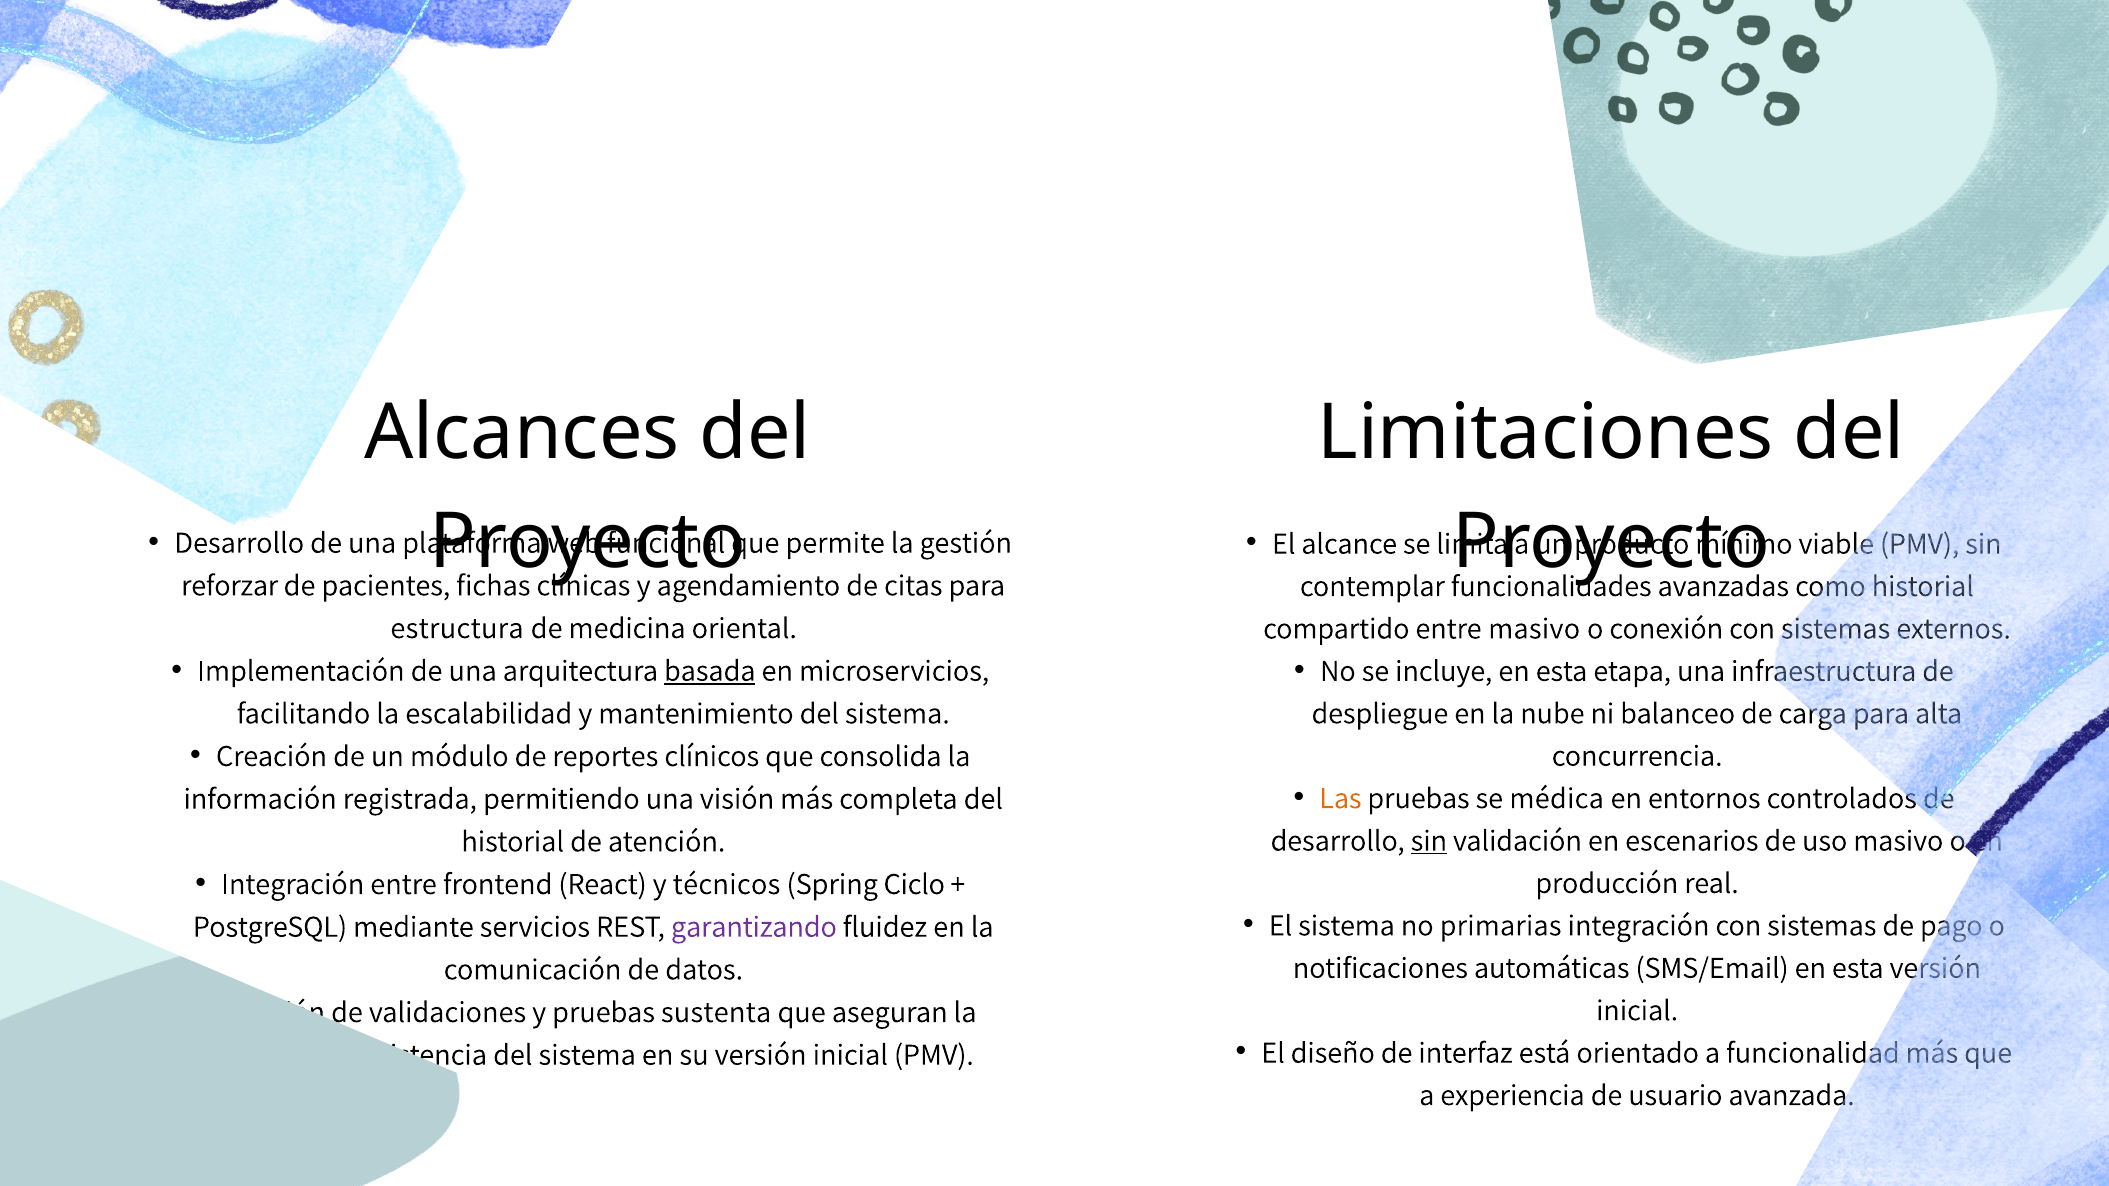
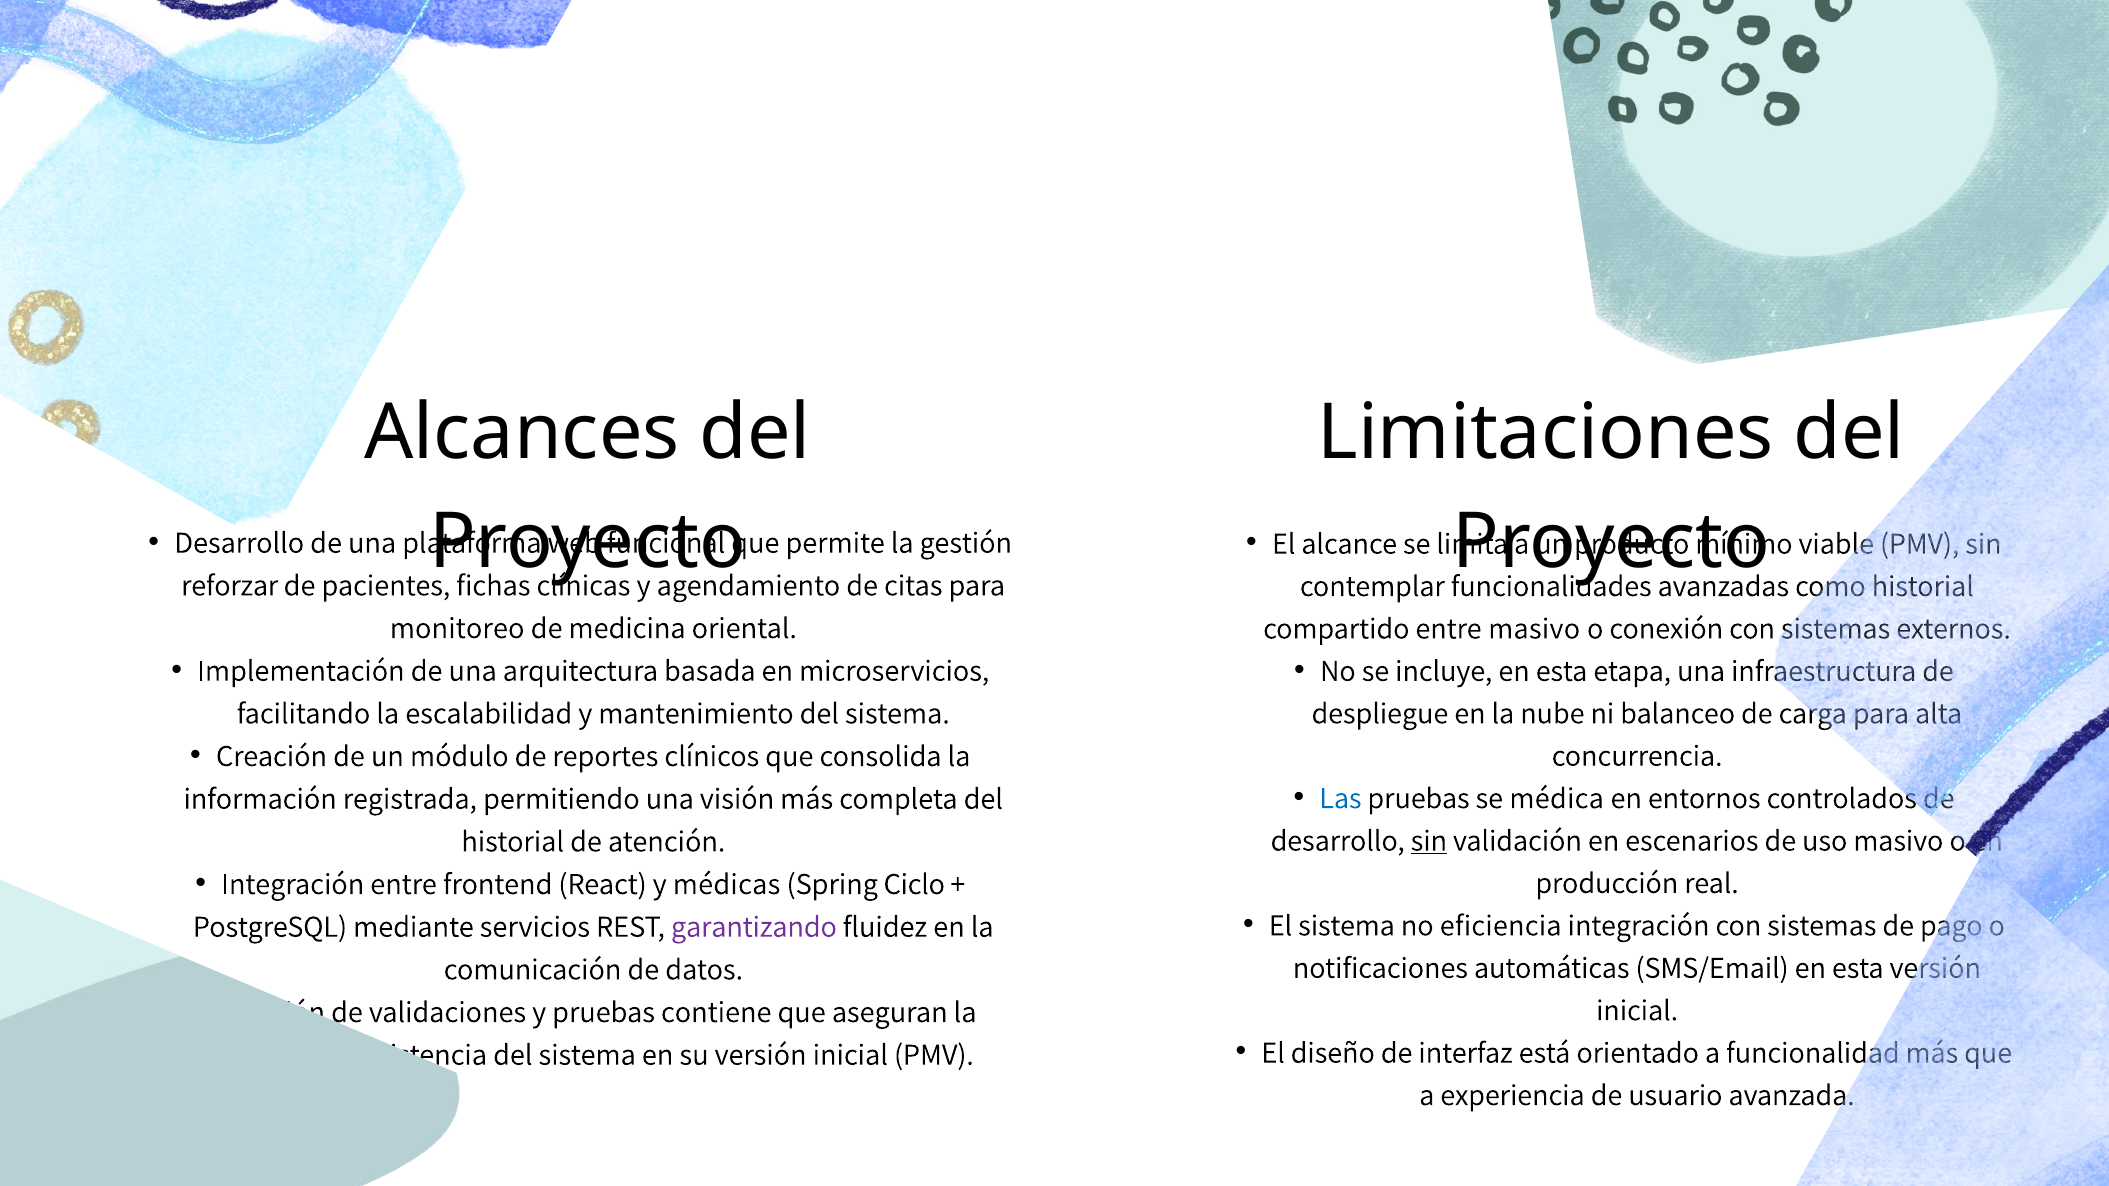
estructura: estructura -> monitoreo (457, 628)
basada underline: present -> none (710, 671)
Las colour: orange -> blue (1340, 798)
técnicos: técnicos -> médicas (727, 884)
primarias: primarias -> eficiencia (1501, 926)
sustenta: sustenta -> contiene (716, 1012)
